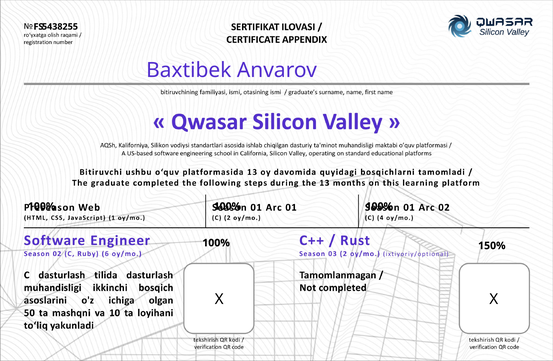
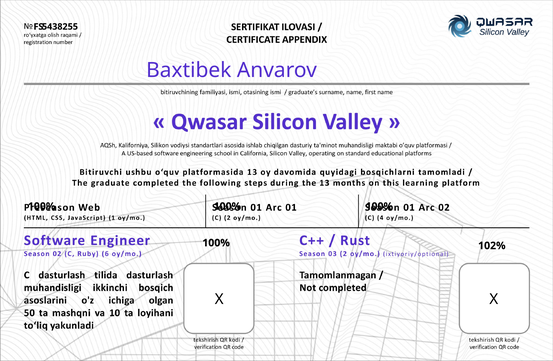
150%: 150% -> 102% (492, 246)
